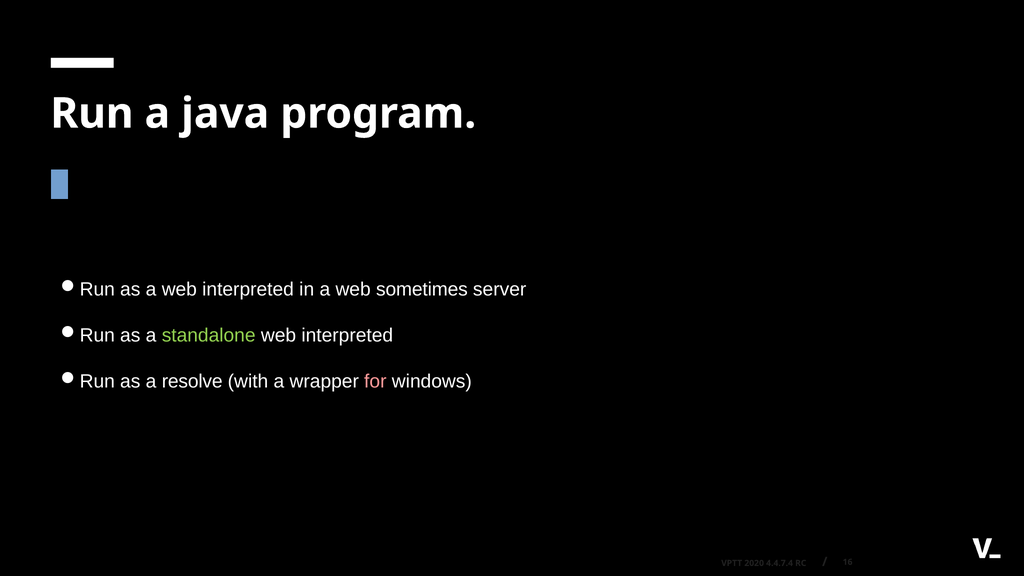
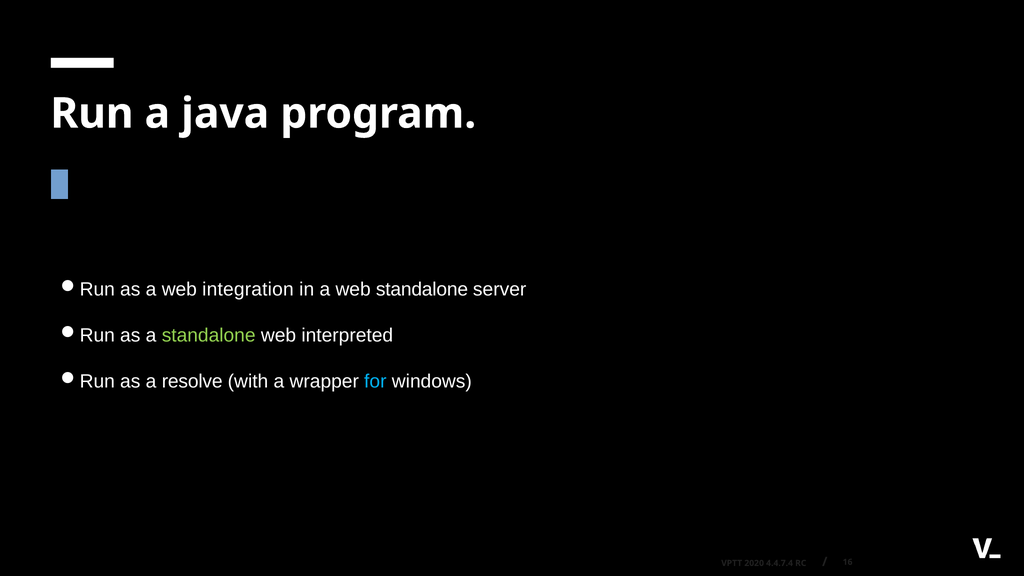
a web interpreted: interpreted -> integration (248, 289)
web sometimes: sometimes -> standalone (422, 289)
for colour: pink -> light blue (375, 382)
